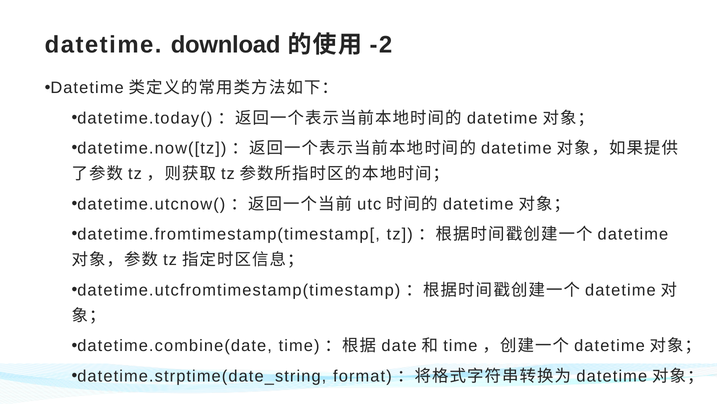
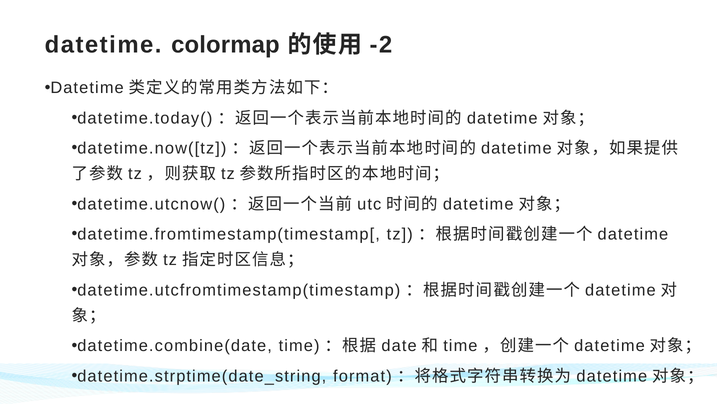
download: download -> colormap (225, 45)
